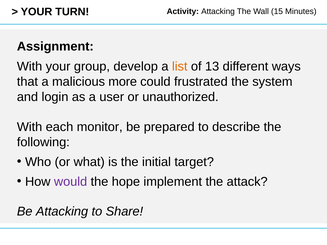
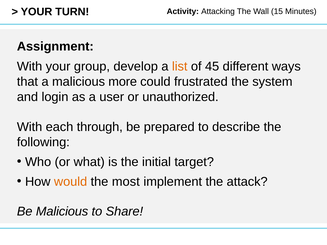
13: 13 -> 45 (212, 67)
monitor: monitor -> through (100, 127)
would colour: purple -> orange (71, 182)
hope: hope -> most (126, 182)
Be Attacking: Attacking -> Malicious (62, 212)
